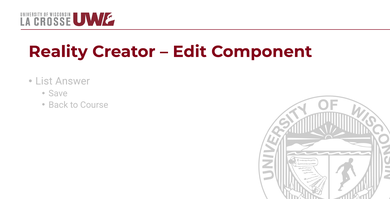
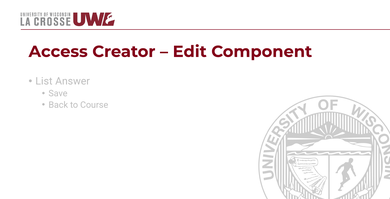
Reality: Reality -> Access (58, 52)
